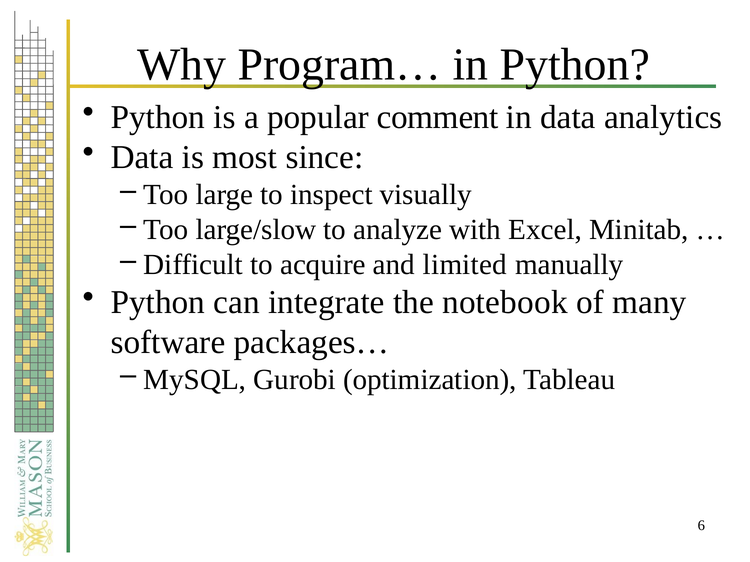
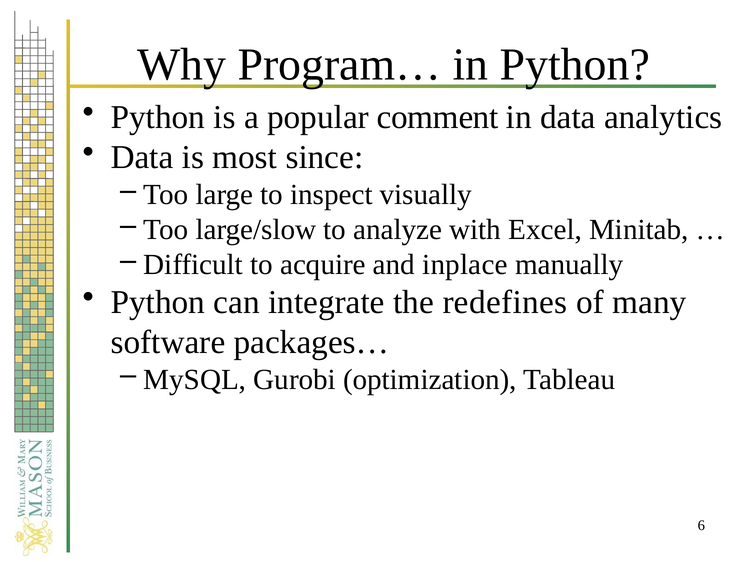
limited: limited -> inplace (465, 265)
notebook: notebook -> redefines (505, 303)
